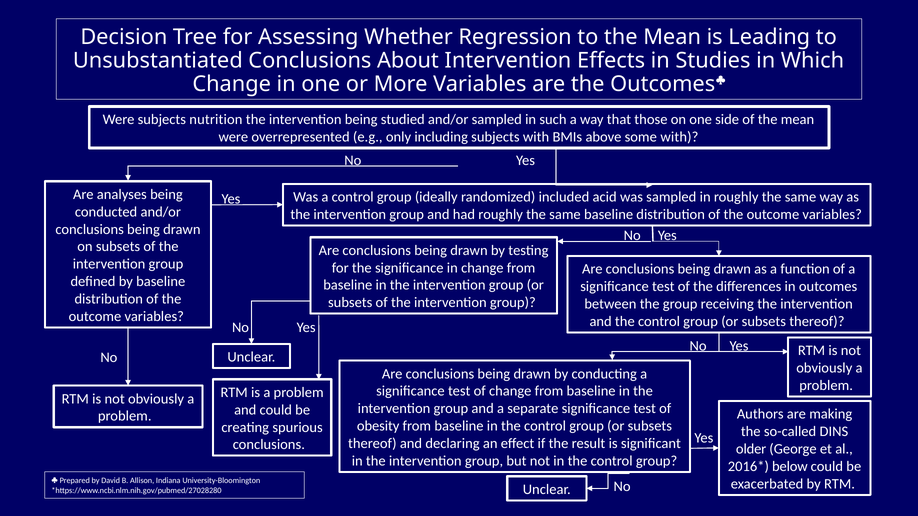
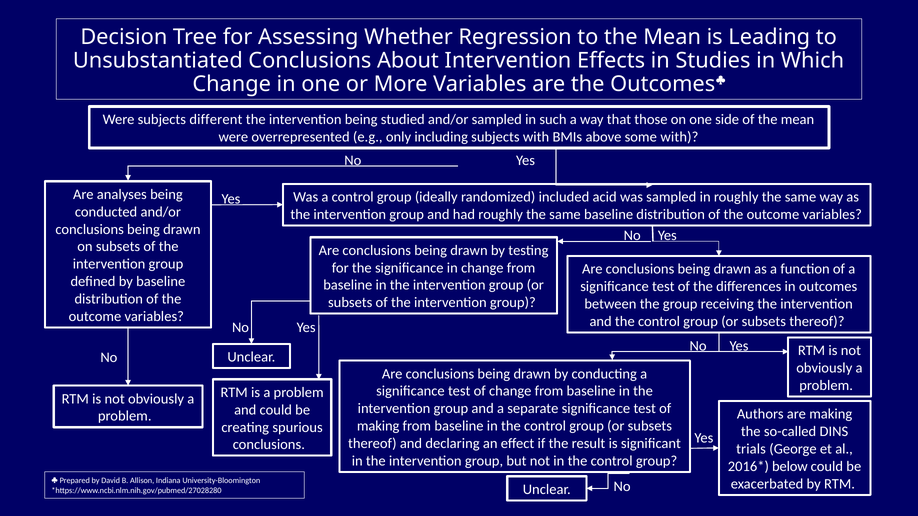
nutrition: nutrition -> different (216, 120)
obesity: obesity -> making (378, 426)
older: older -> trials (751, 449)
